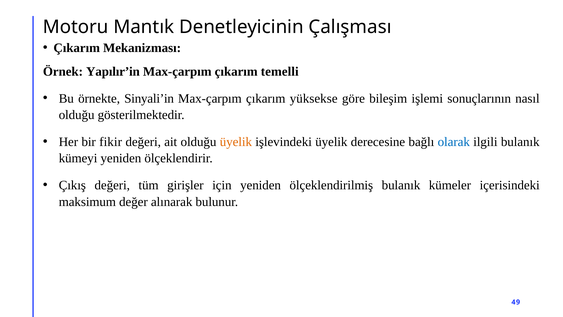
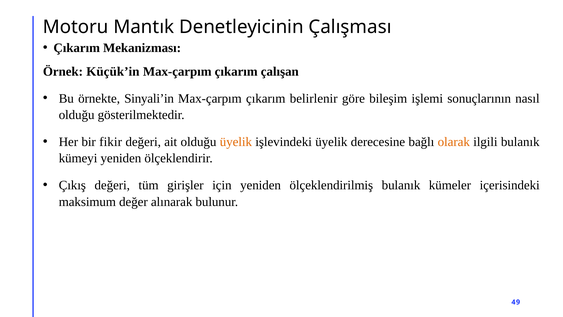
Yapılır’in: Yapılır’in -> Küçük’in (113, 71)
temelli: temelli -> çalışan (280, 71)
yüksekse: yüksekse -> belirlenir (314, 98)
olarak colour: blue -> orange (454, 142)
